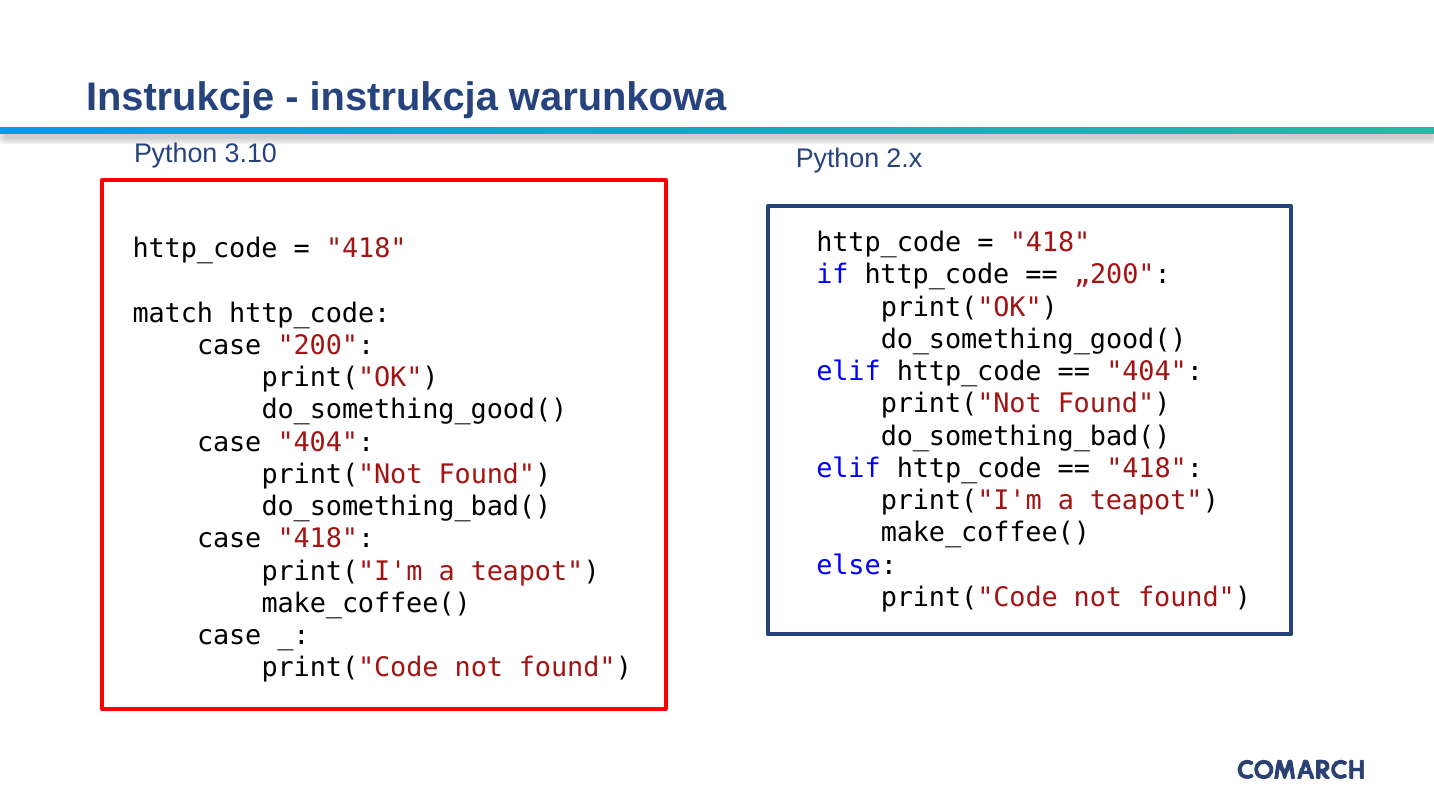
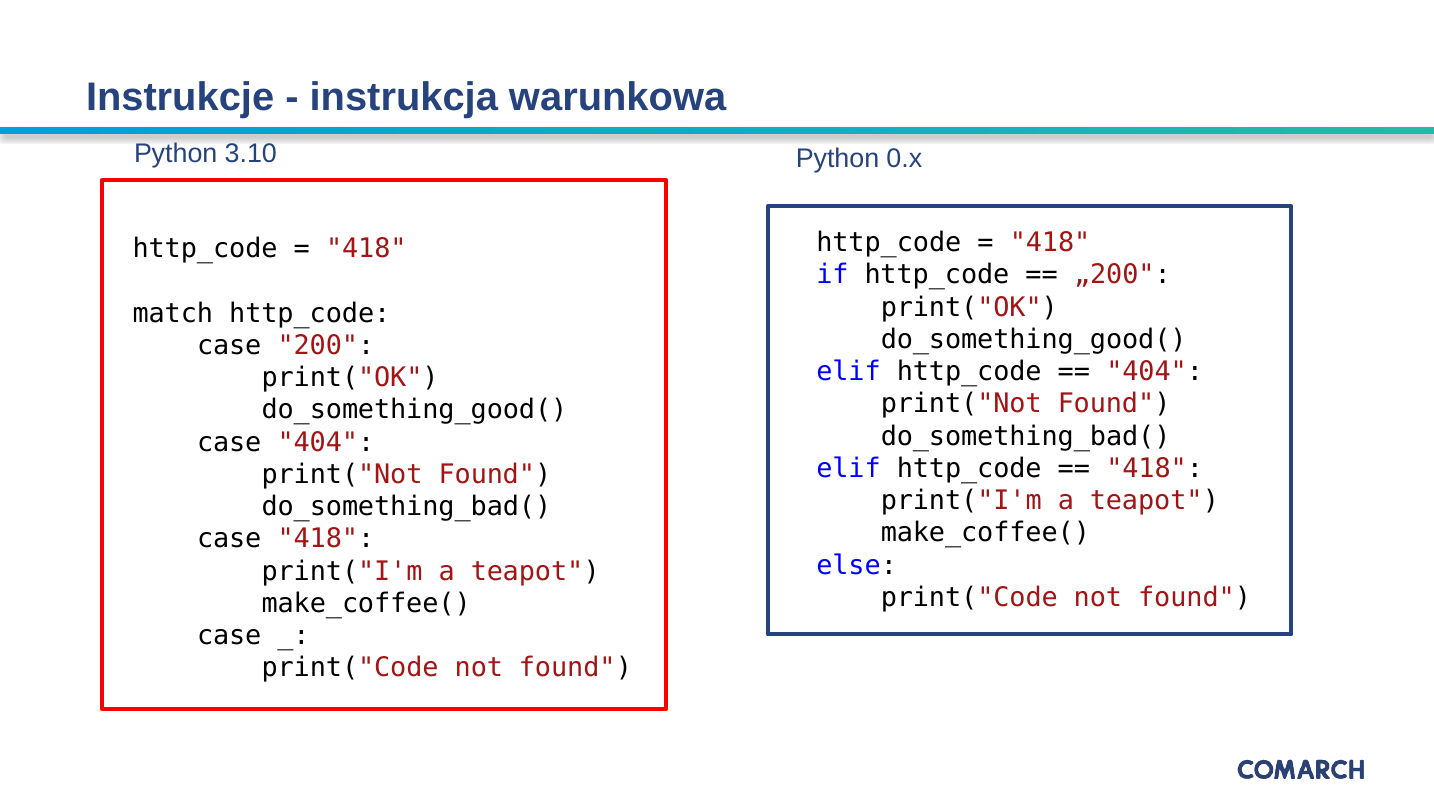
2.x: 2.x -> 0.x (904, 158)
